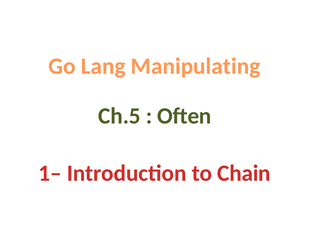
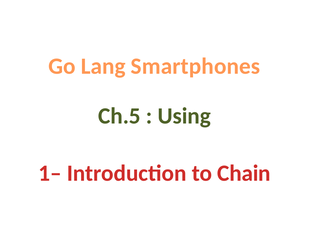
Manipulating: Manipulating -> Smartphones (195, 66)
Often: Often -> Using (184, 116)
